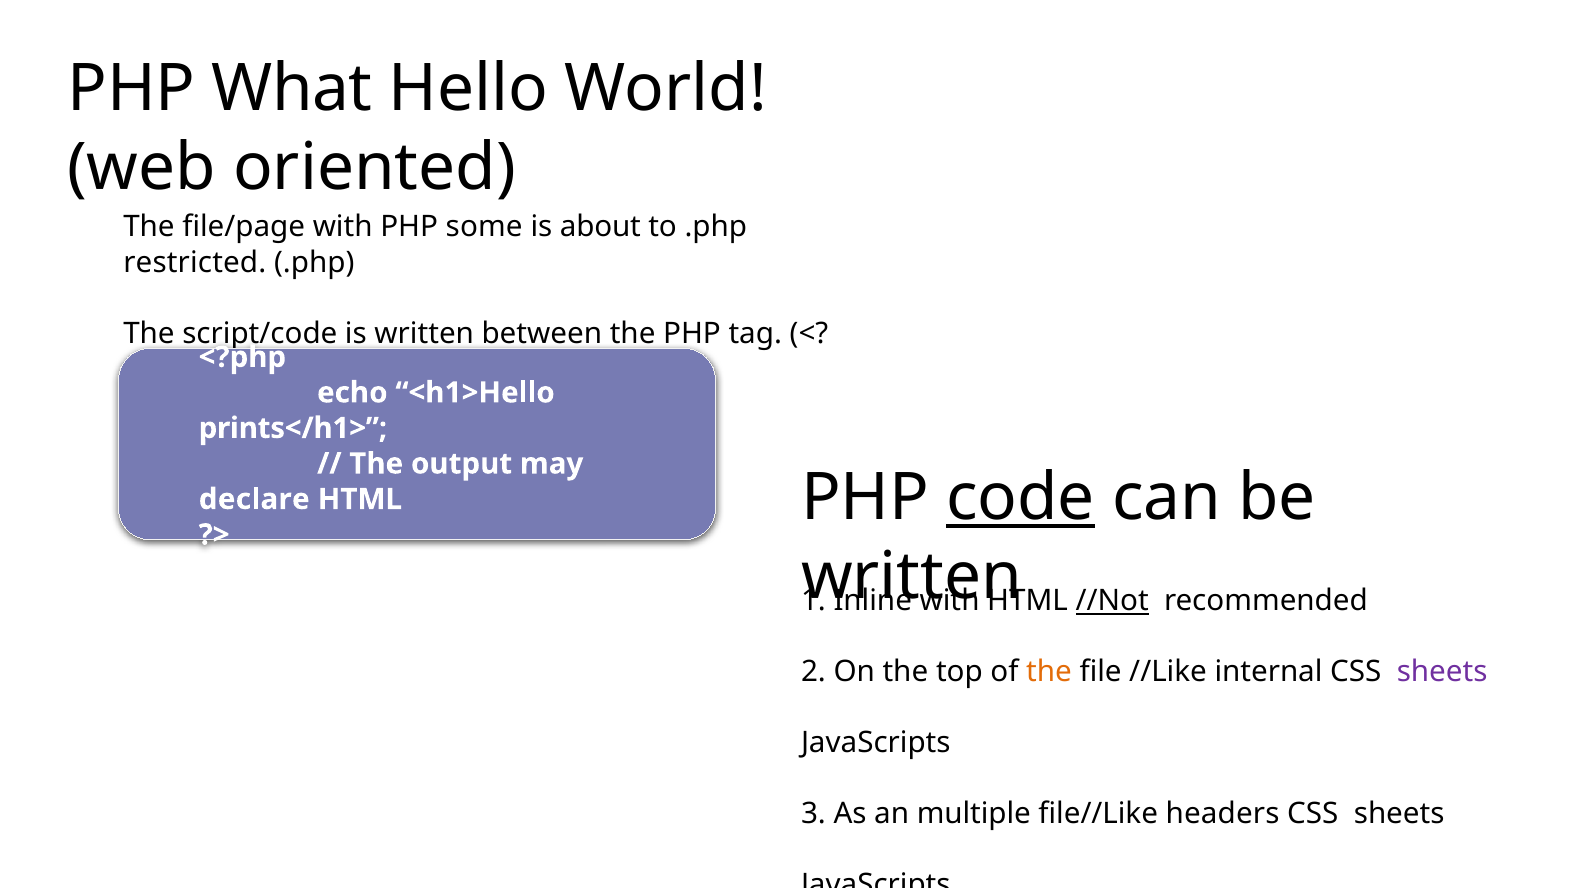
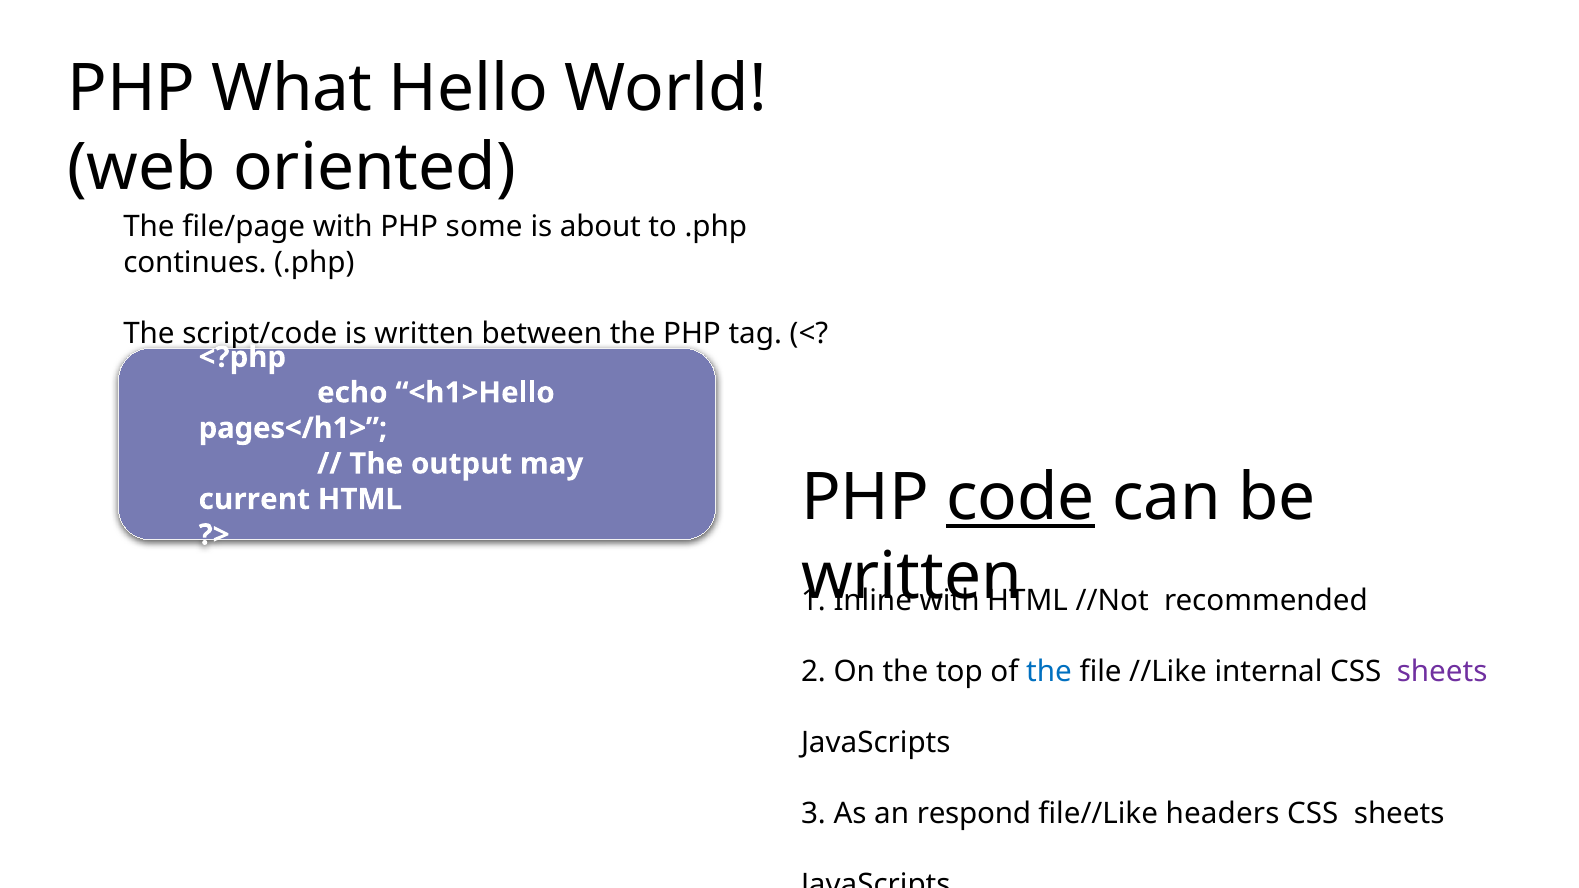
restricted: restricted -> continues (195, 262)
prints</h1>: prints</h1> -> pages</h1> (293, 428)
declare: declare -> current (254, 499)
//Not underline: present -> none (1112, 601)
the colour: orange -> blue (1049, 672)
multiple: multiple -> respond (974, 814)
